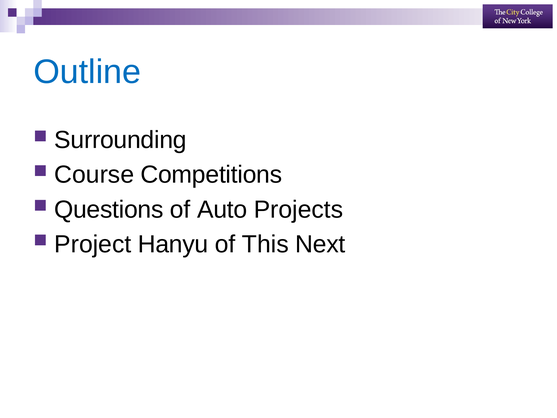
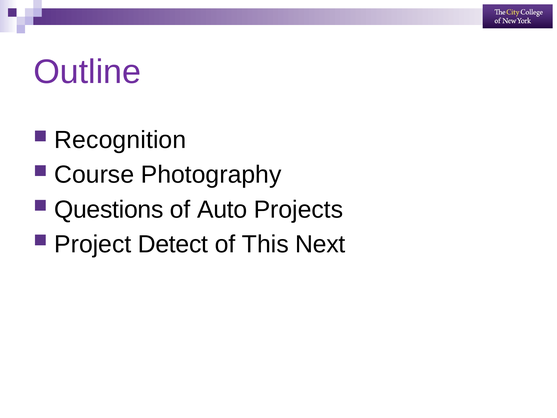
Outline colour: blue -> purple (87, 72)
Surrounding: Surrounding -> Recognition (120, 140)
Competitions: Competitions -> Photography (211, 175)
Hanyu: Hanyu -> Detect (173, 244)
